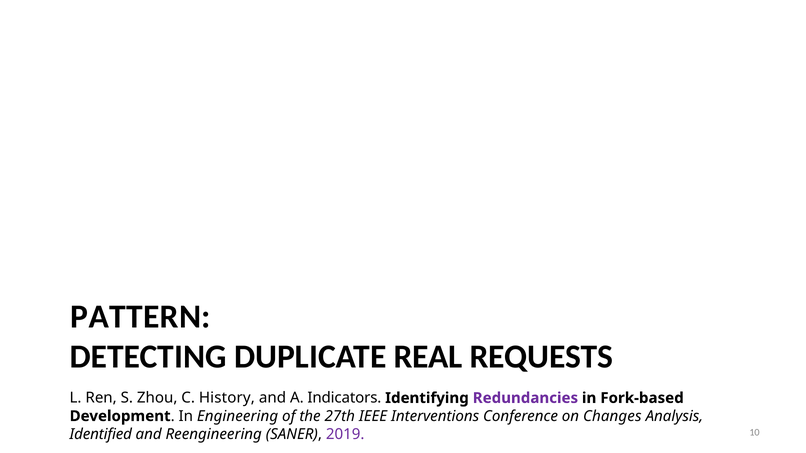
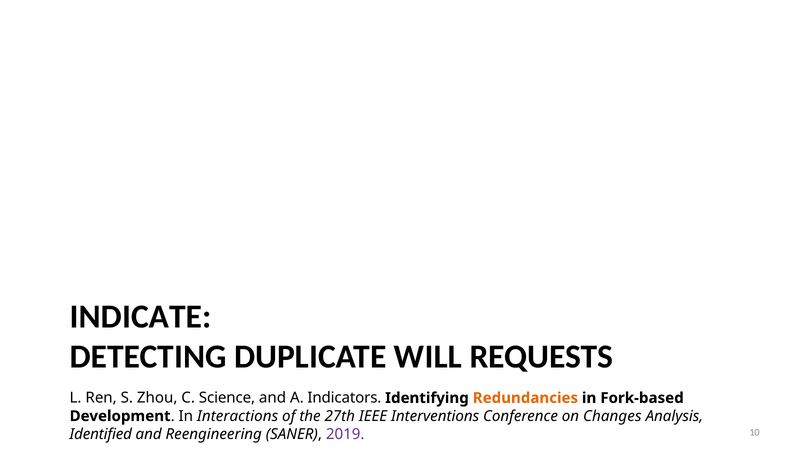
PATTERN: PATTERN -> INDICATE (141, 317)
REAL: REAL -> WILL (428, 357)
History: History -> Science (227, 398)
Redundancies colour: purple -> orange (525, 398)
Engineering: Engineering -> Interactions (238, 416)
